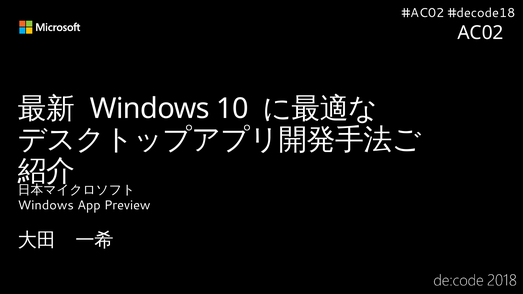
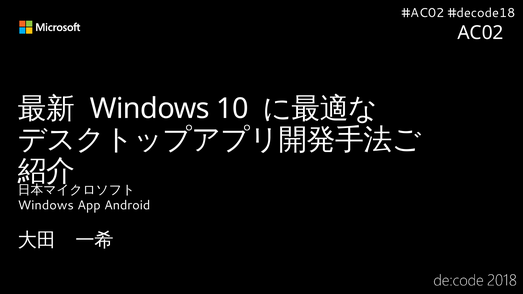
Preview: Preview -> Android (127, 205)
